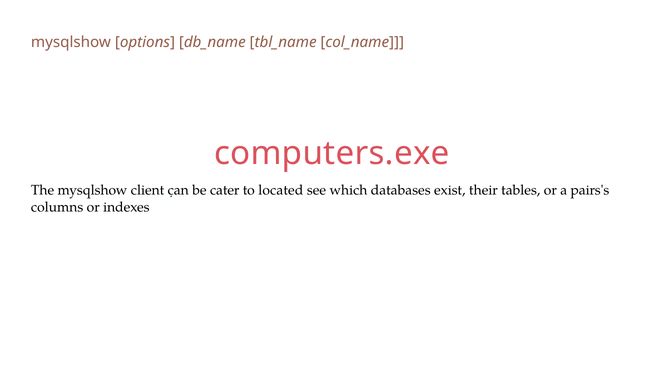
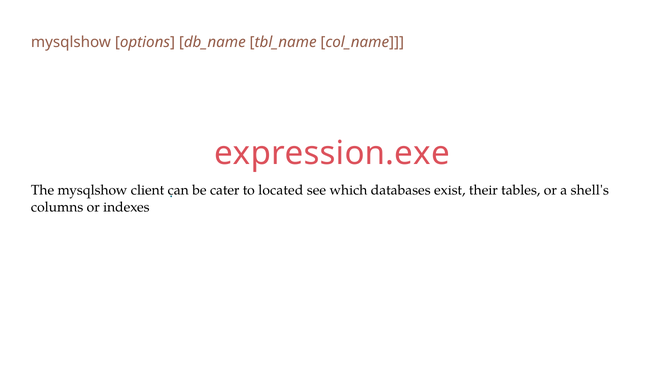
computers.exe: computers.exe -> expression.exe (332, 153)
pairs's: pairs's -> shell's (590, 191)
